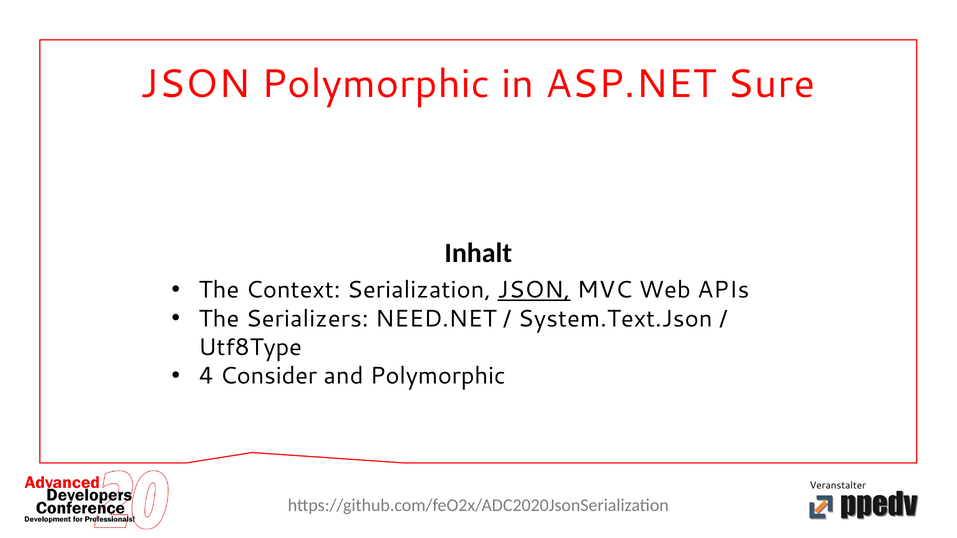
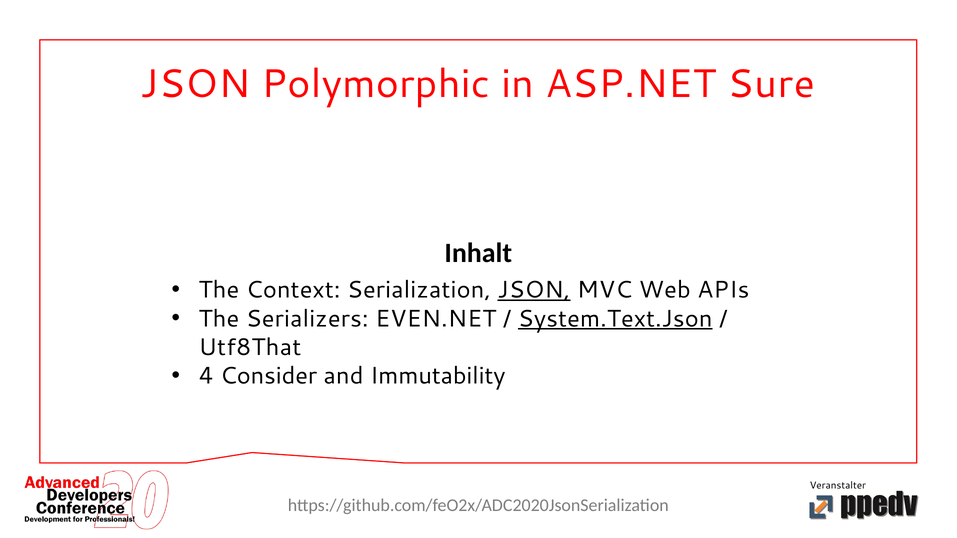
NEED.NET: NEED.NET -> EVEN.NET (436, 319)
System.Text.Json underline: none -> present (615, 319)
Utf8Type: Utf8Type -> Utf8That (250, 348)
and Polymorphic: Polymorphic -> Immutability (438, 376)
